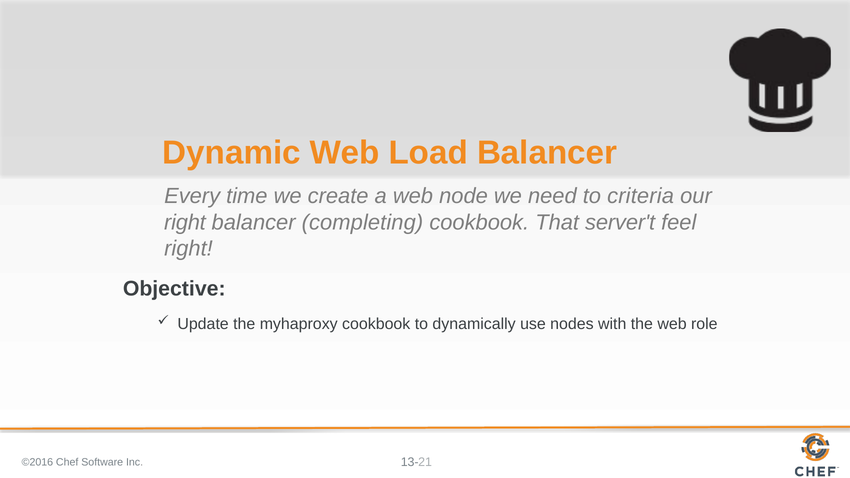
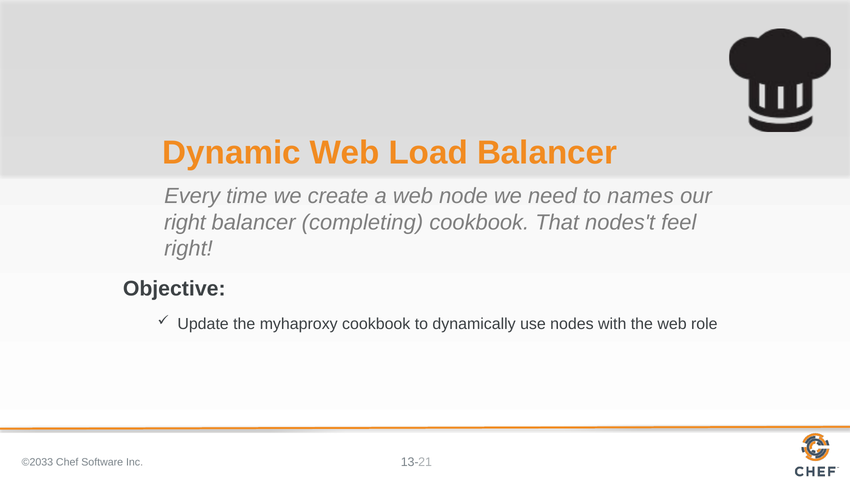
criteria: criteria -> names (641, 196)
server't: server't -> nodes't (620, 223)
©2016: ©2016 -> ©2033 (37, 463)
